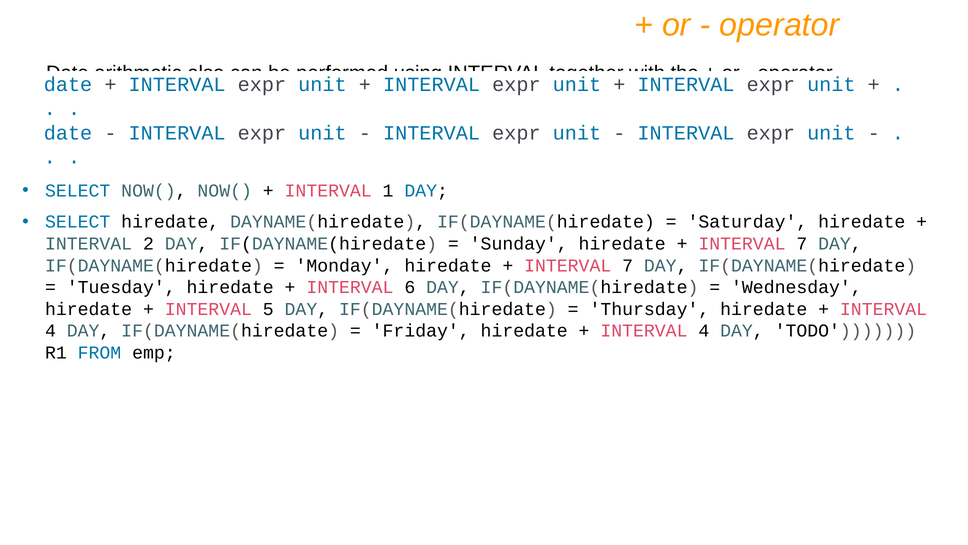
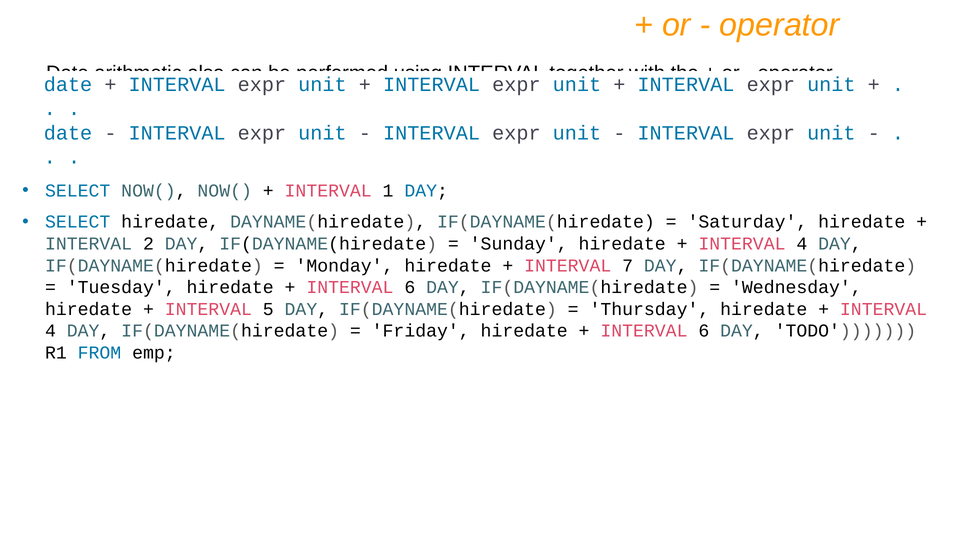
7: 7 -> 4 (802, 244)
4: 4 -> 6 (704, 331)
